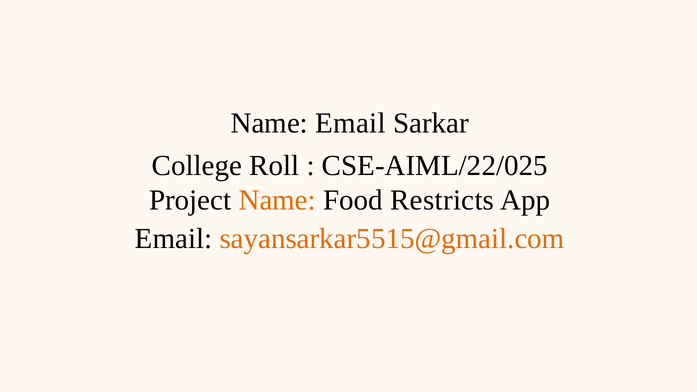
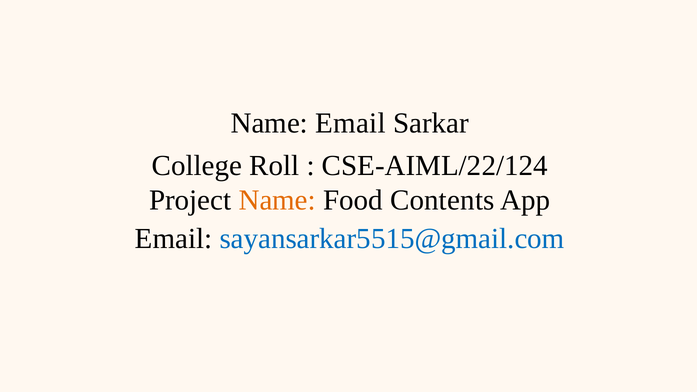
CSE-AIML/22/025: CSE-AIML/22/025 -> CSE-AIML/22/124 (435, 166)
Restricts: Restricts -> Contents (442, 200)
sayansarkar5515@gmail.com colour: orange -> blue (392, 239)
